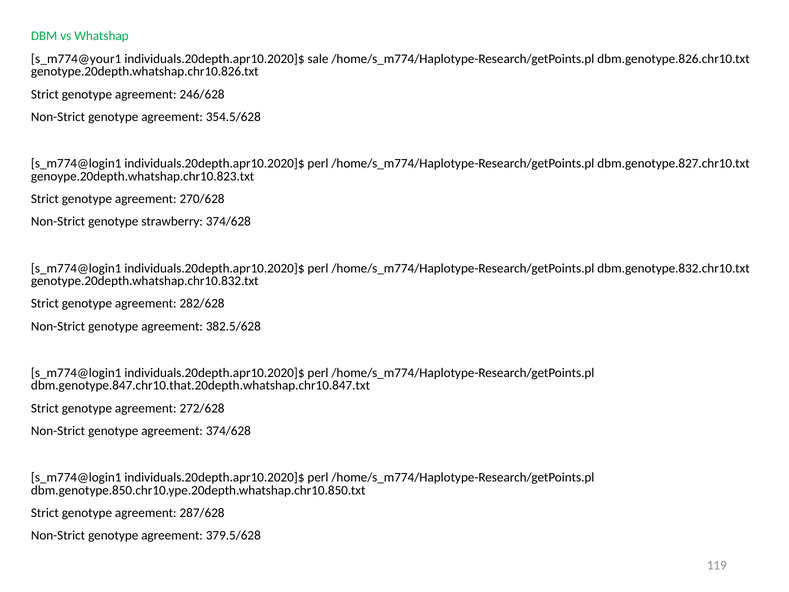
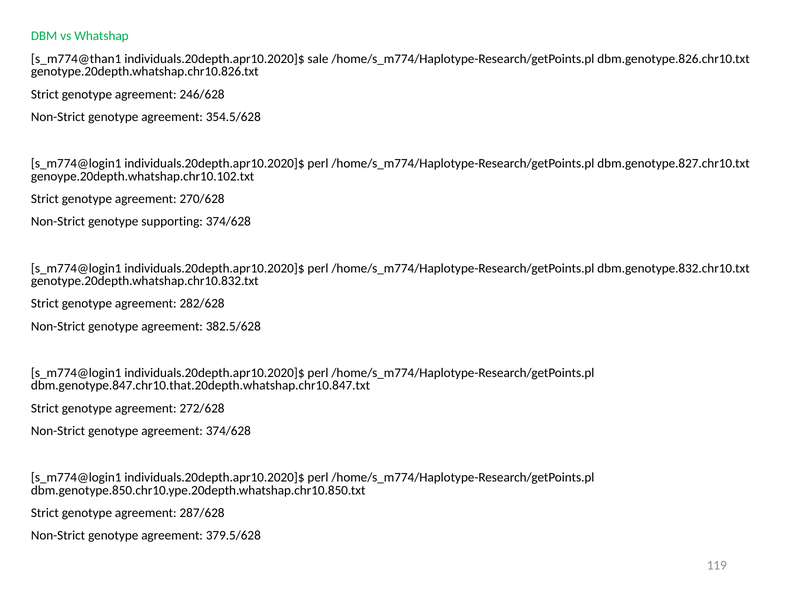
s_m774@your1: s_m774@your1 -> s_m774@than1 (76, 59)
genoype.20depth.whatshap.chr10.823.txt: genoype.20depth.whatshap.chr10.823.txt -> genoype.20depth.whatshap.chr10.102.txt (143, 176)
strawberry: strawberry -> supporting (172, 221)
